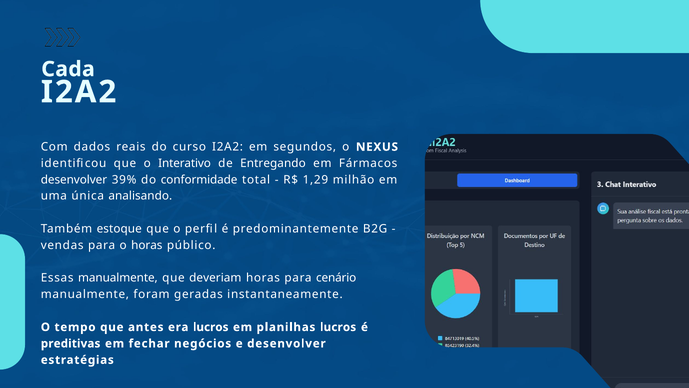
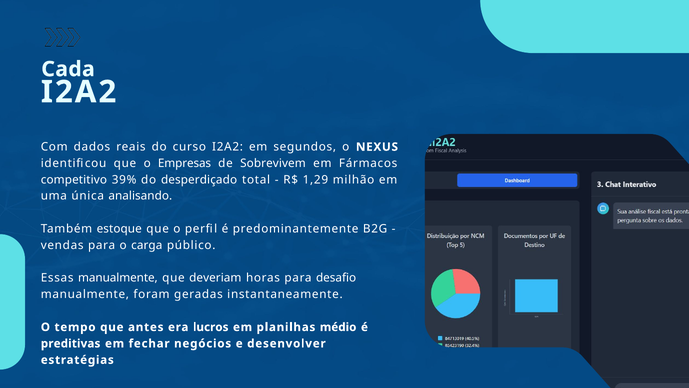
Interativo: Interativo -> Empresas (185, 163)
Entregando: Entregando -> Sobrevivem (273, 163)
desenvolver: desenvolver -> competitivo (74, 179)
conformidade: conformidade -> desperdiçado (199, 179)
o horas: horas -> carga (147, 245)
cenário: cenário -> desafio (336, 278)
planilhas lucros: lucros -> médio (338, 327)
